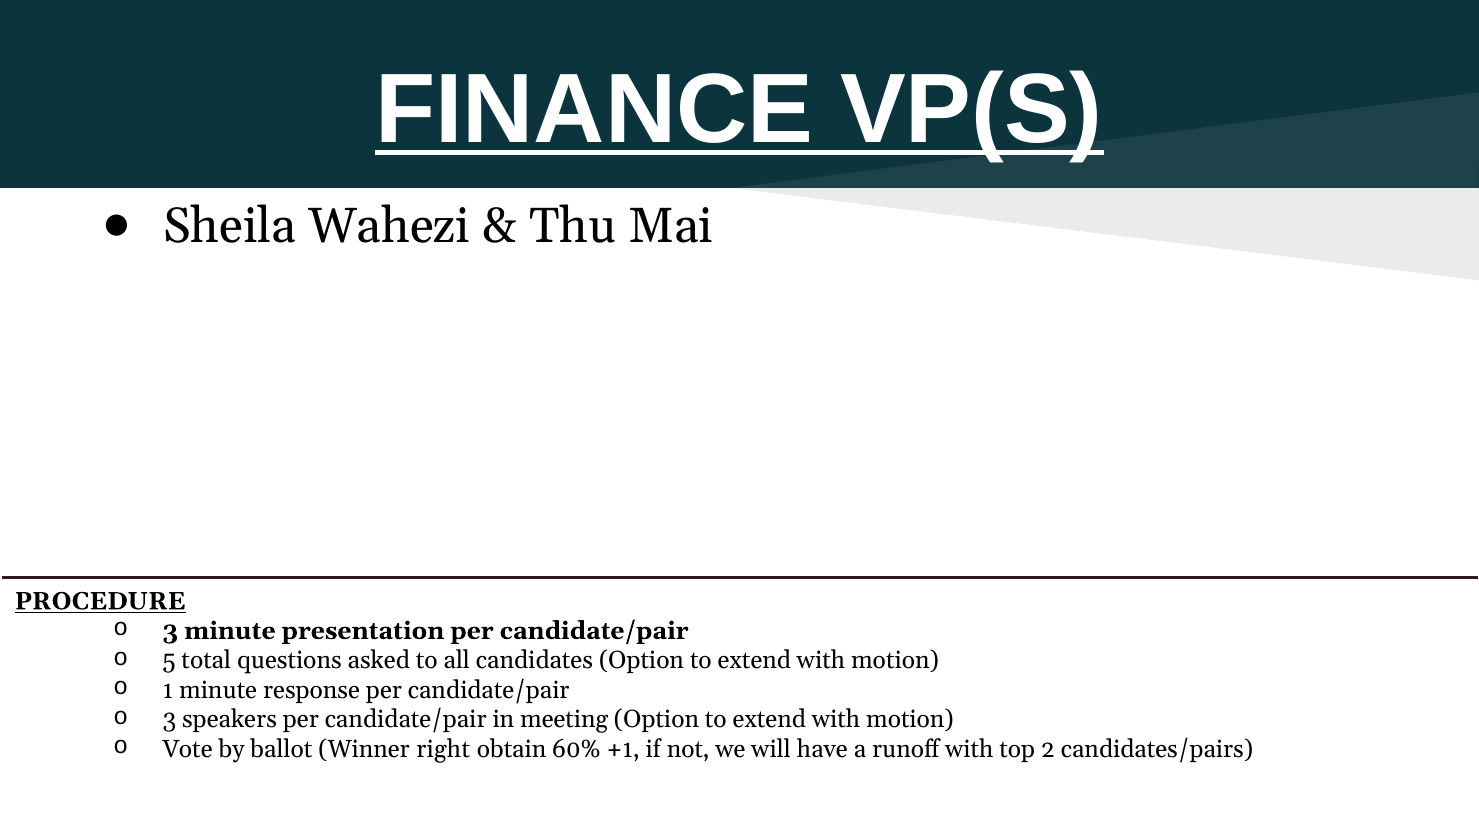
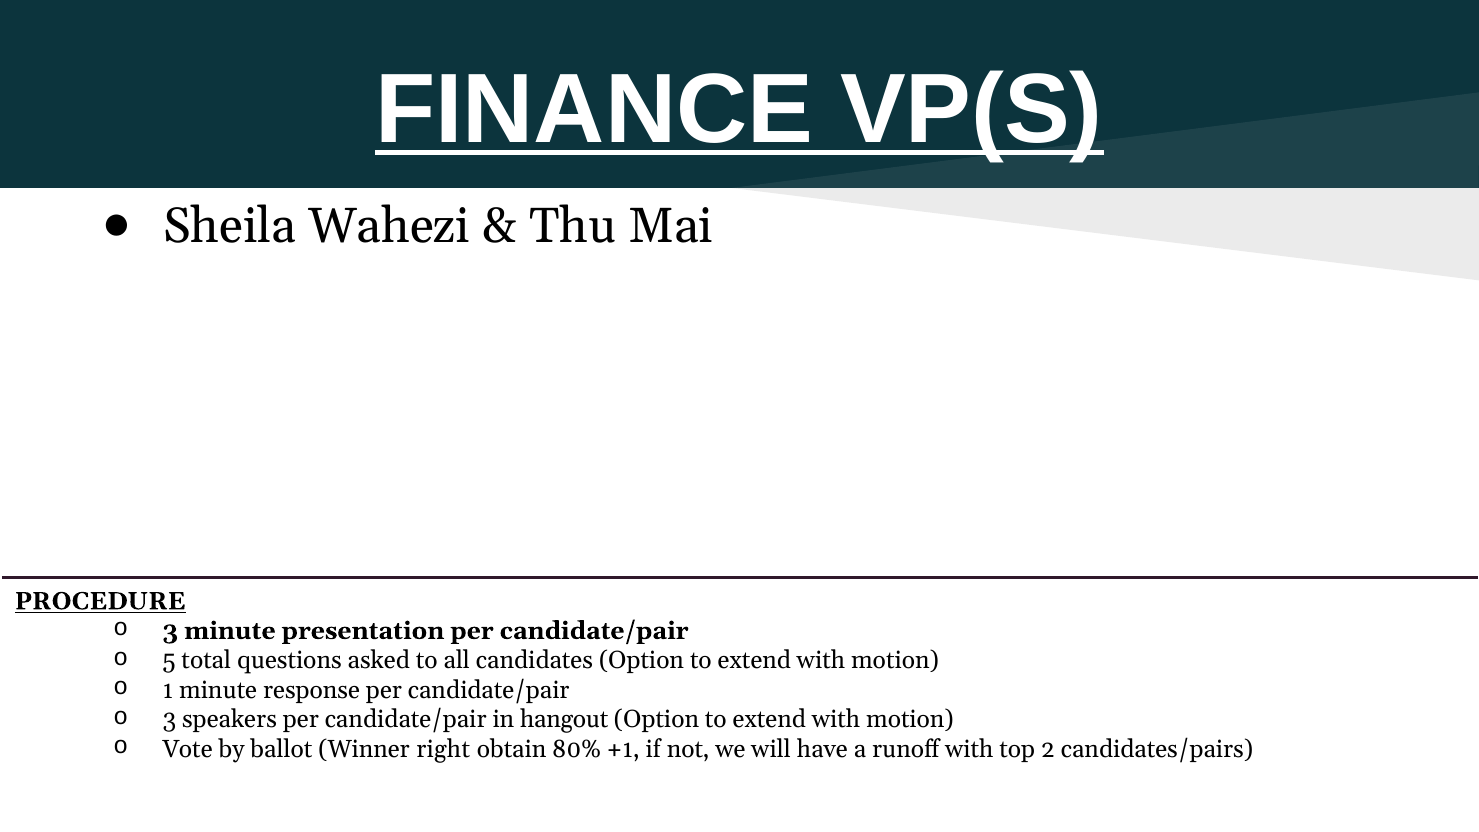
meeting: meeting -> hangout (564, 719)
60%: 60% -> 80% (577, 749)
